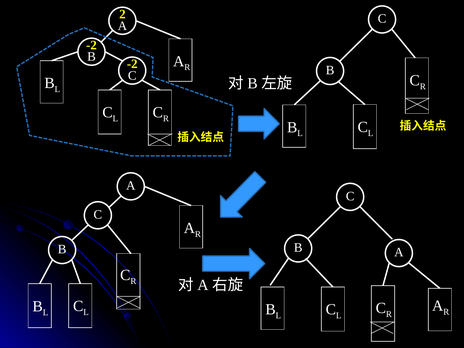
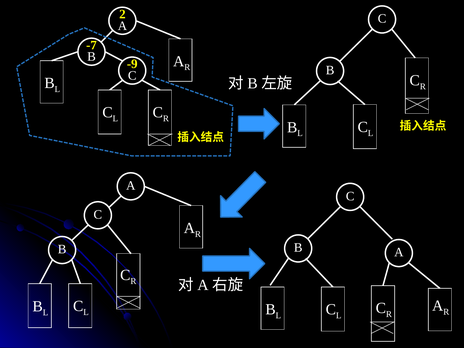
-2: -2 -> -7 (91, 45)
-2: -2 -> -9 (132, 64)
